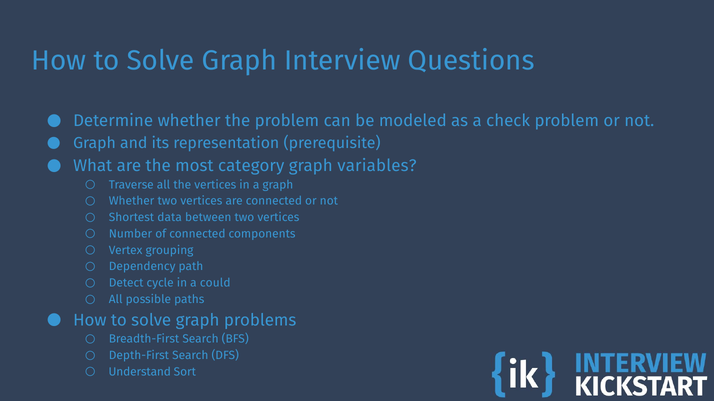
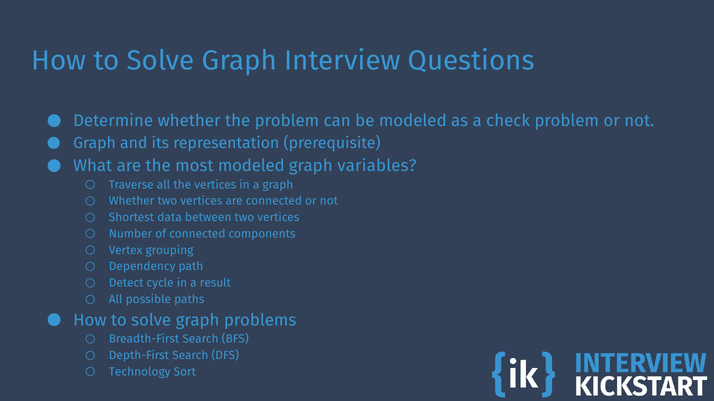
most category: category -> modeled (251, 166)
could: could -> result (215, 283)
Understand: Understand -> Technology (140, 372)
